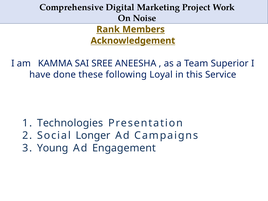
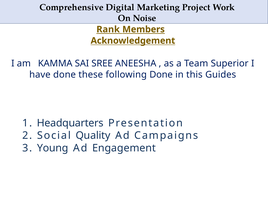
following Loyal: Loyal -> Done (161, 75)
Service: Service -> Guides (221, 75)
Technologies: Technologies -> Headquarters (70, 123)
Longer: Longer -> Quality (93, 136)
